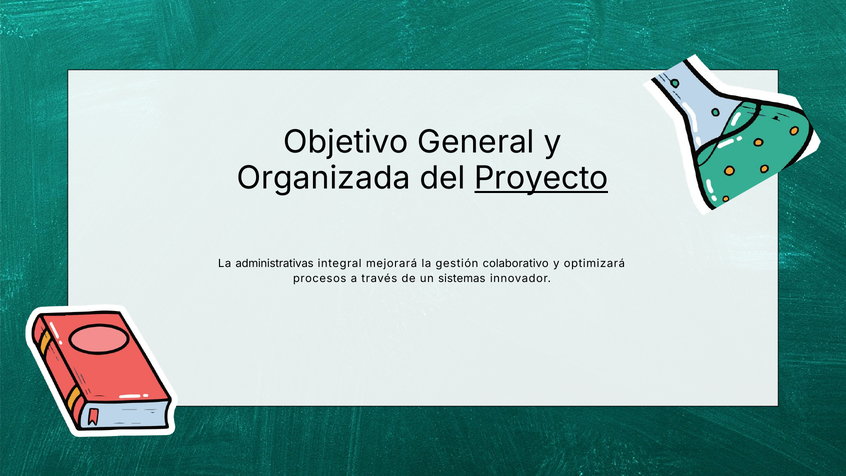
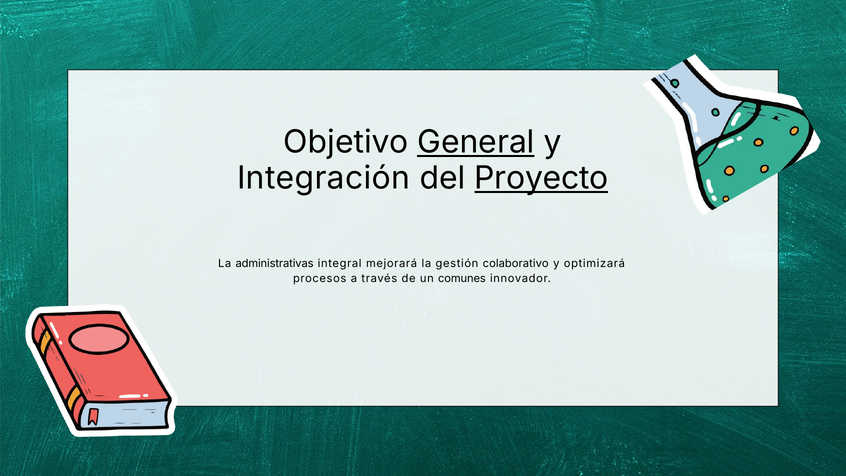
General underline: none -> present (476, 142)
Organizada: Organizada -> Integración (323, 178)
sistemas: sistemas -> comunes (462, 278)
